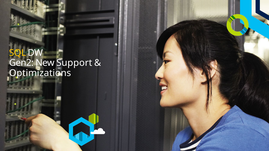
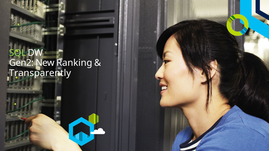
SQL colour: yellow -> light green (18, 53)
Support: Support -> Ranking (74, 63)
Optimizations: Optimizations -> Transparently (40, 73)
